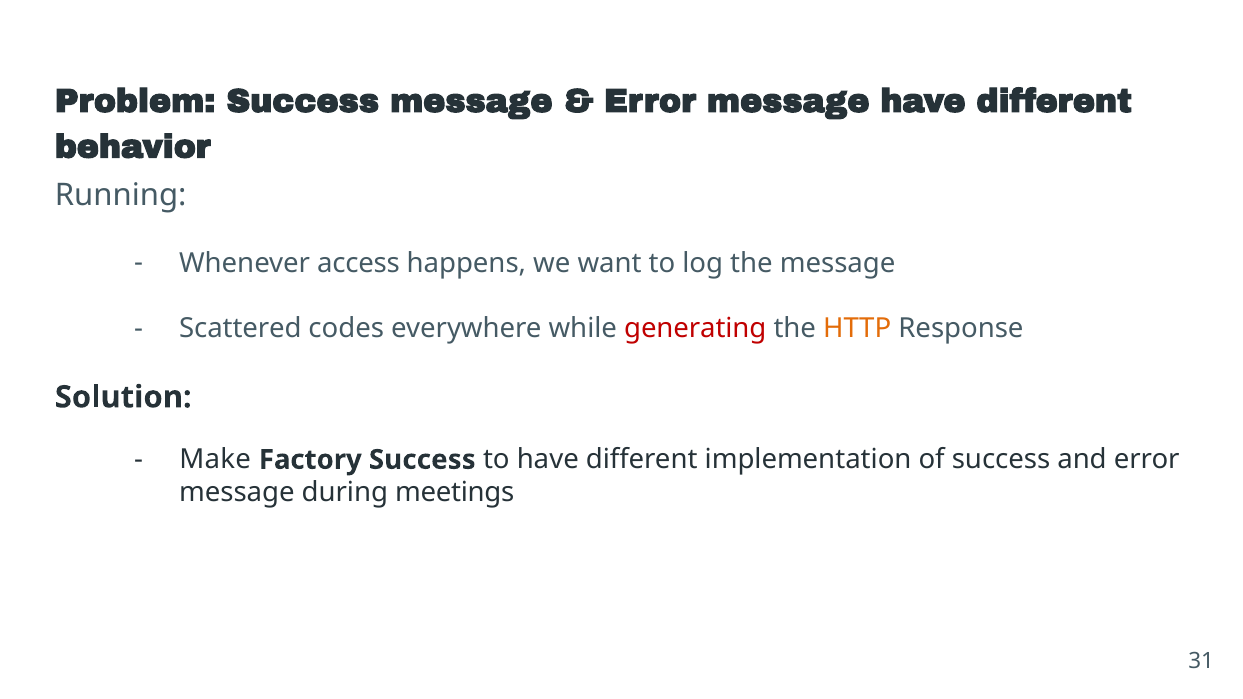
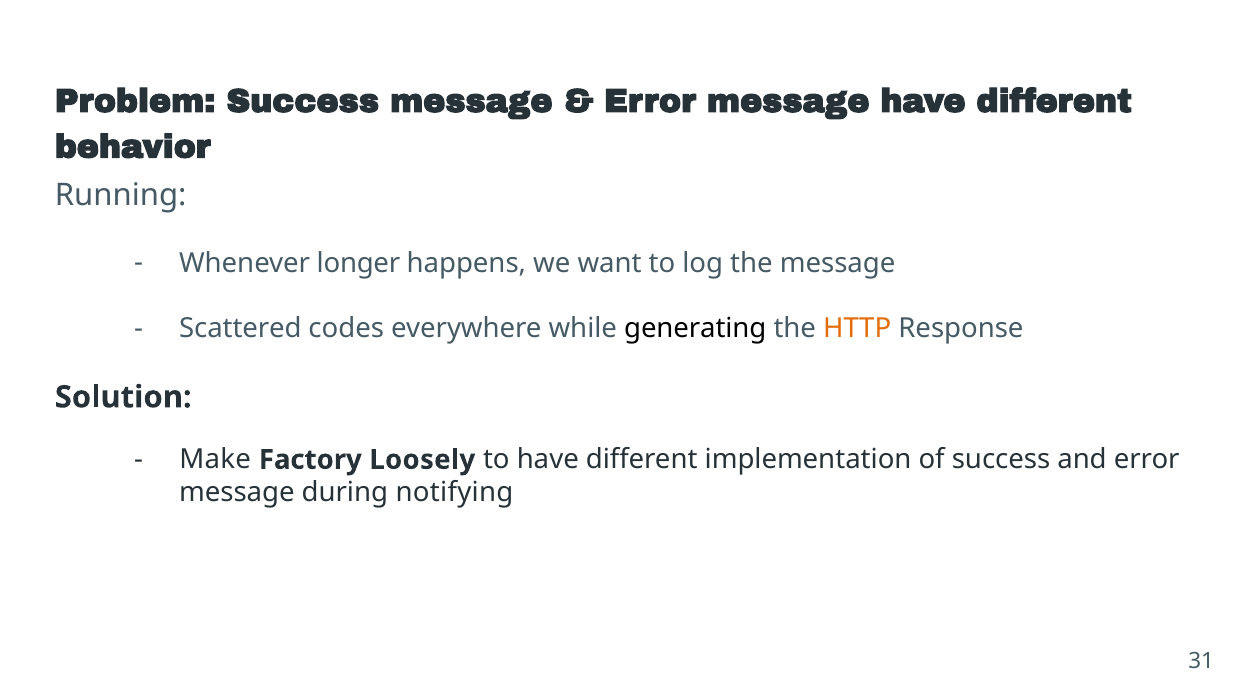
access: access -> longer (358, 263)
generating colour: red -> black (695, 329)
Factory Success: Success -> Loosely (422, 460)
meetings: meetings -> notifying (454, 493)
